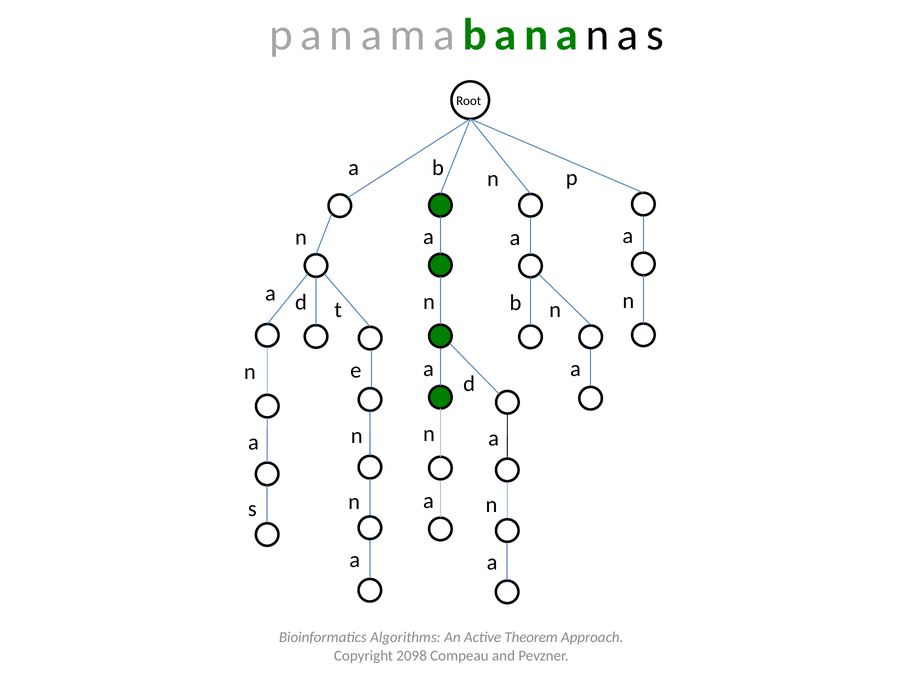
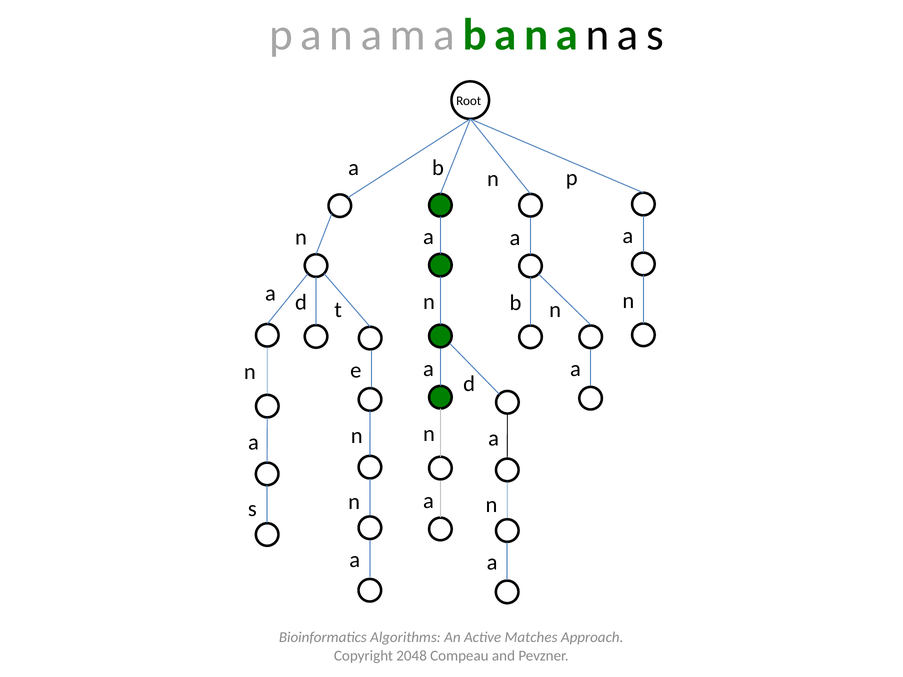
Theorem: Theorem -> Matches (531, 638)
2098: 2098 -> 2048 (412, 656)
